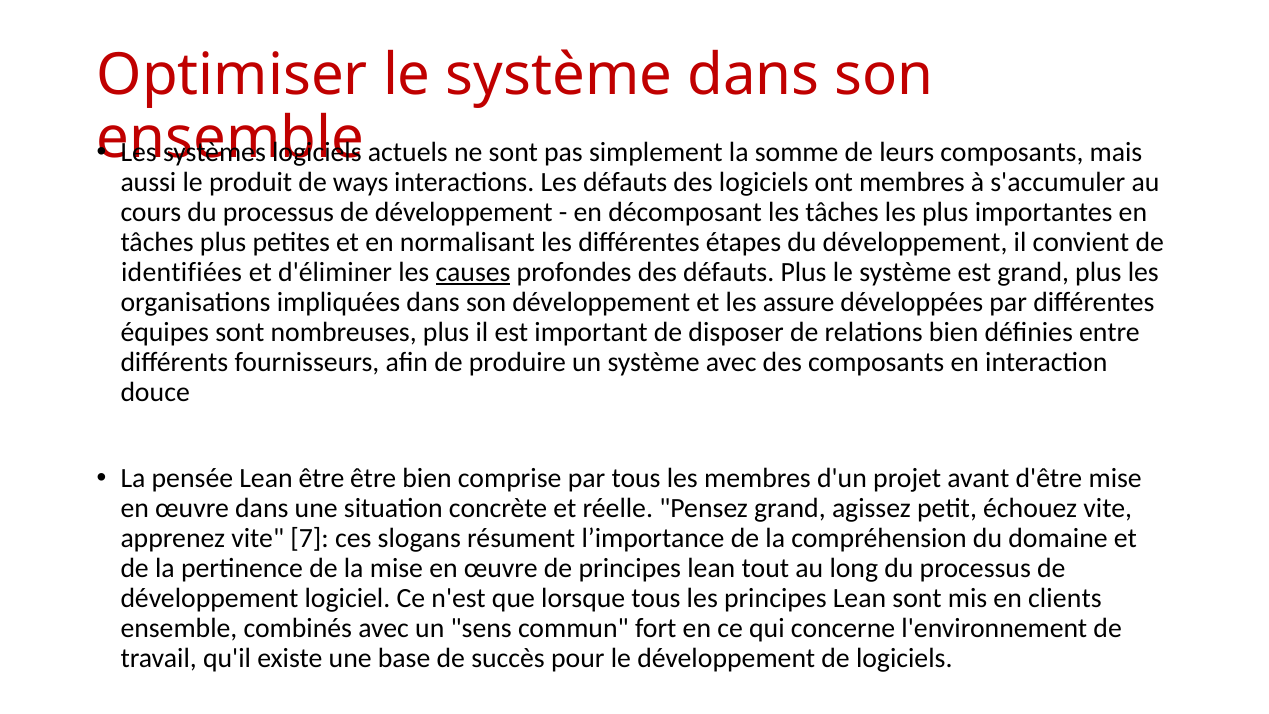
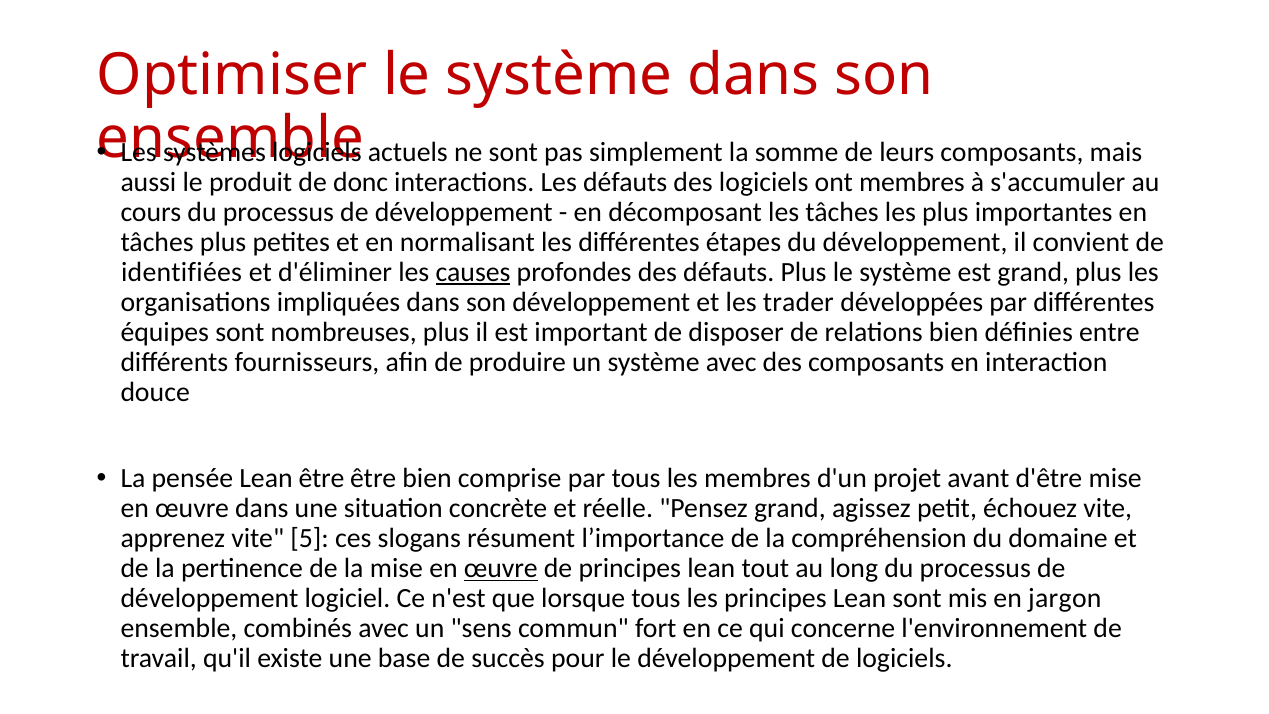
ways: ways -> donc (361, 182)
assure: assure -> trader (798, 302)
7: 7 -> 5 (310, 539)
œuvre underline: none -> present (501, 569)
clients: clients -> jargon (1065, 599)
